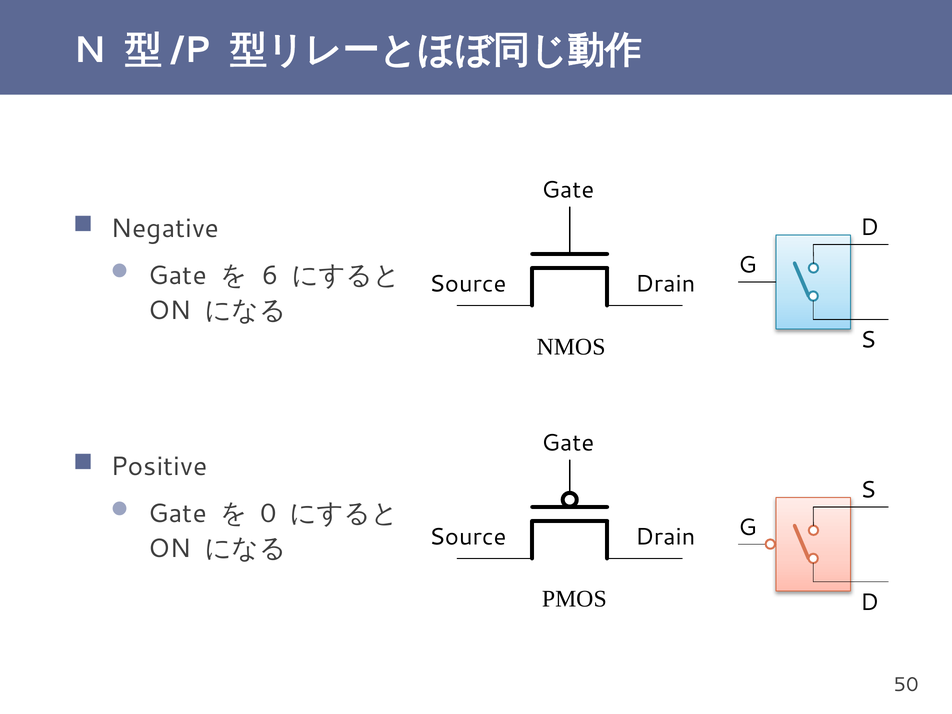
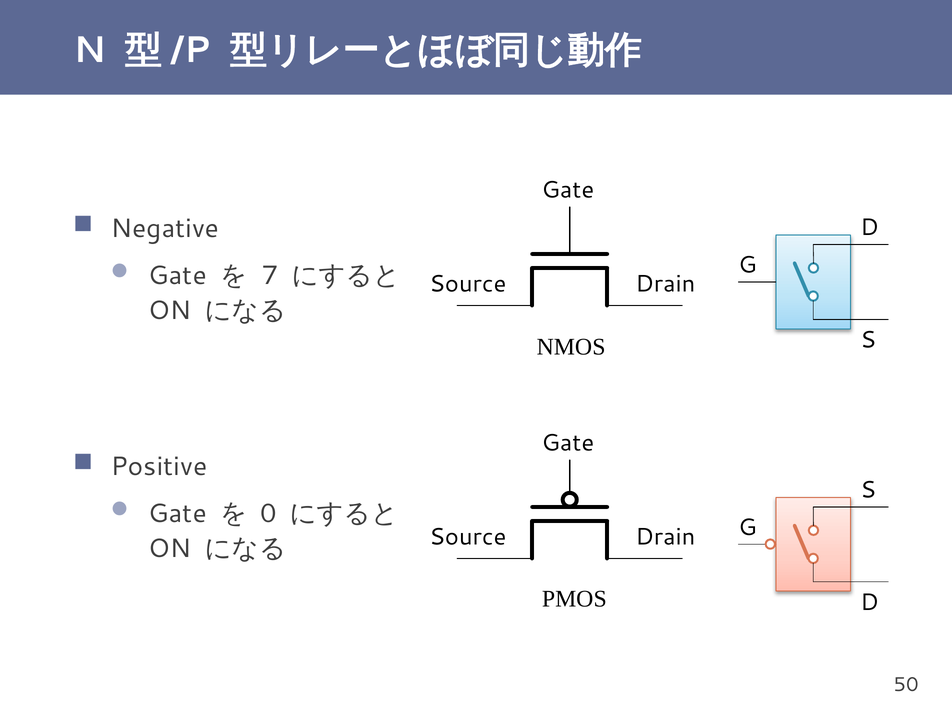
6: 6 -> 7 (270, 275)
